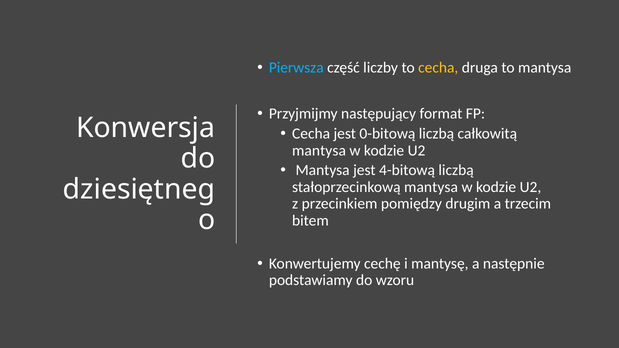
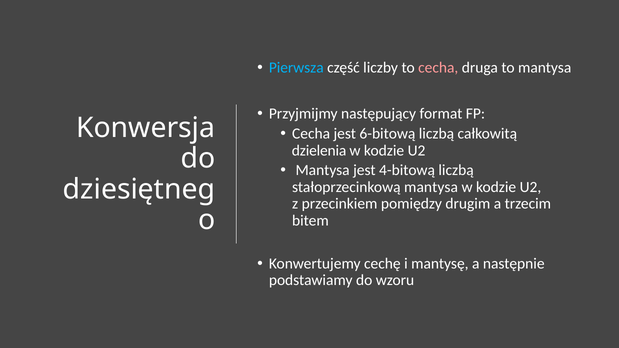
cecha colour: yellow -> pink (438, 68)
0-bitową: 0-bitową -> 6-bitową (387, 134)
mantysa: mantysa -> dzielenia (319, 151)
